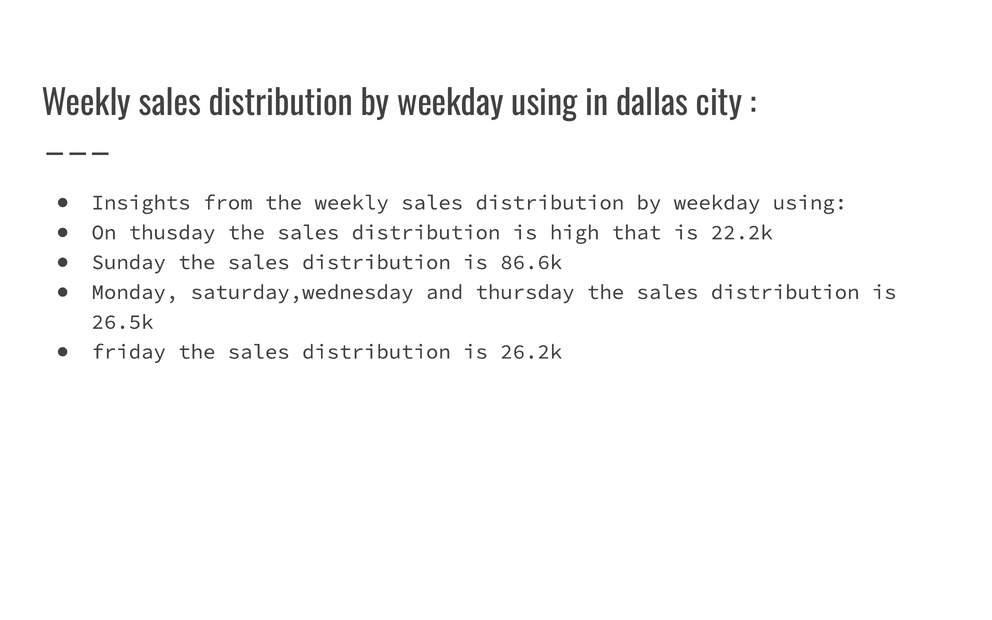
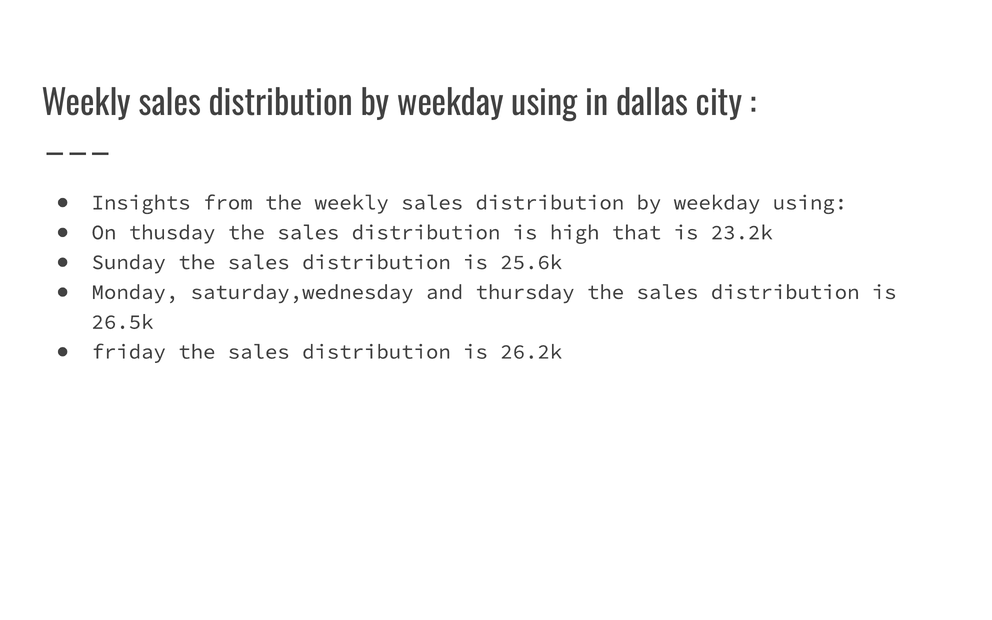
22.2k: 22.2k -> 23.2k (742, 232)
86.6k: 86.6k -> 25.6k (531, 262)
